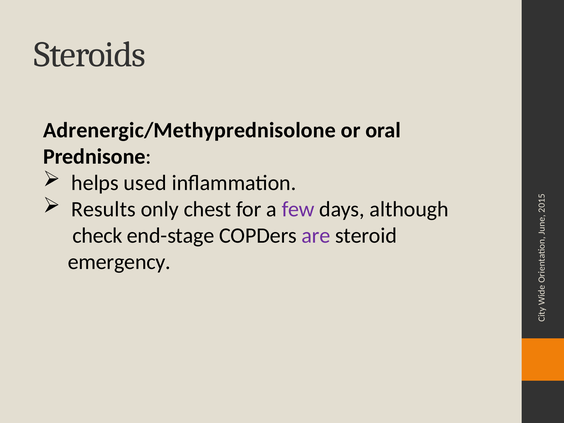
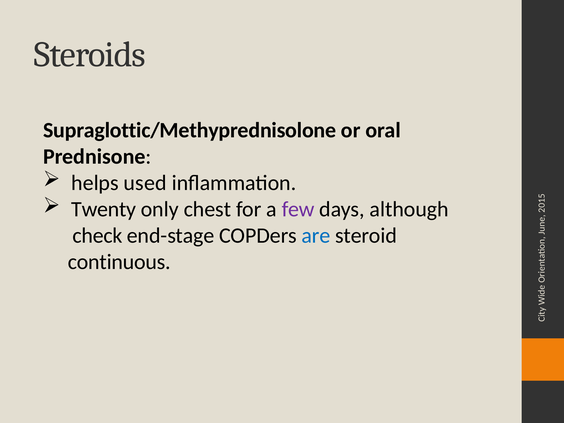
Adrenergic/Methyprednisolone: Adrenergic/Methyprednisolone -> Supraglottic/Methyprednisolone (190, 130)
Results: Results -> Twenty (104, 209)
are colour: purple -> blue (316, 236)
emergency: emergency -> continuous (119, 262)
